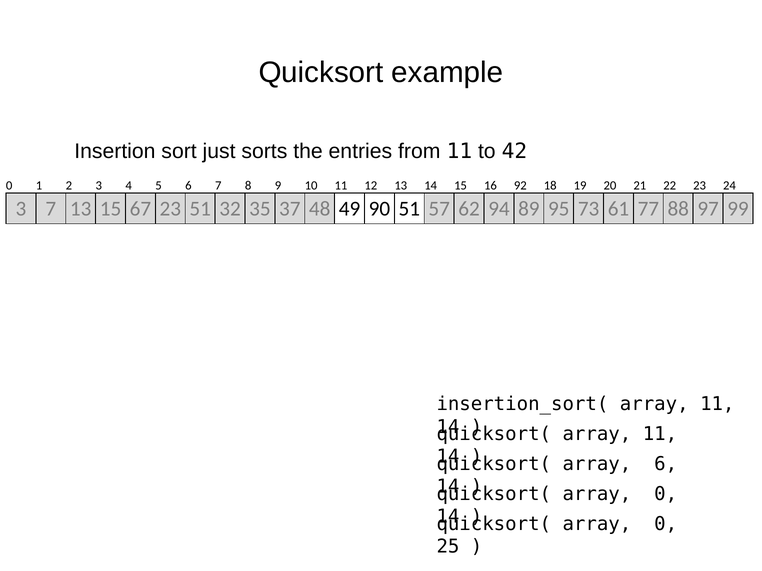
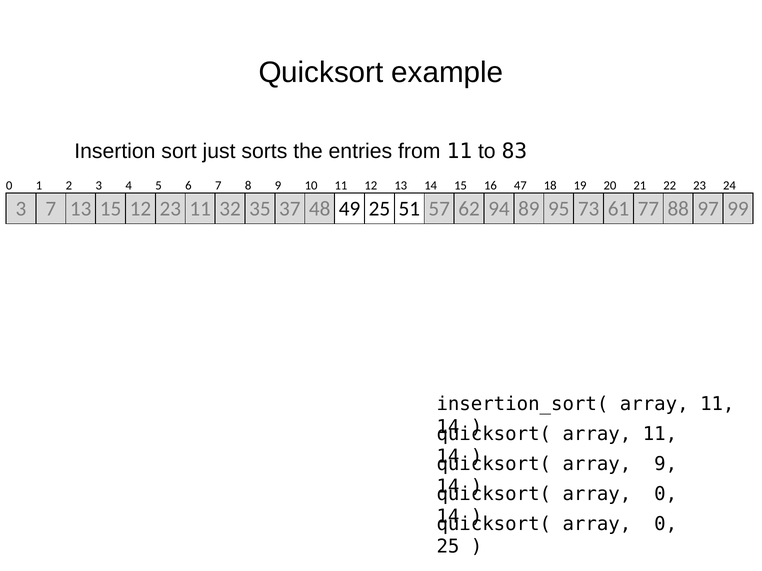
42: 42 -> 83 (514, 151)
92: 92 -> 47 (520, 186)
15 67: 67 -> 12 (140, 209)
23 51: 51 -> 11 (200, 209)
49 90: 90 -> 25 (379, 209)
array 6: 6 -> 9 (666, 464)
